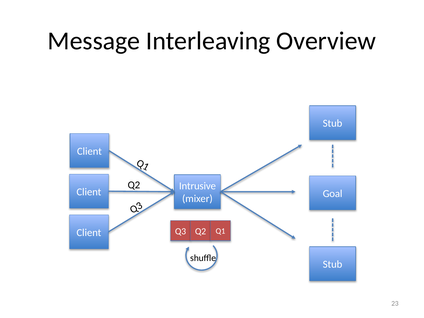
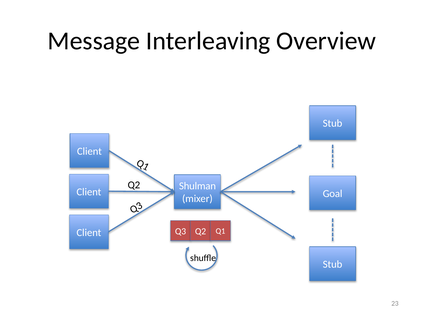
Intrusive: Intrusive -> Shulman (197, 186)
